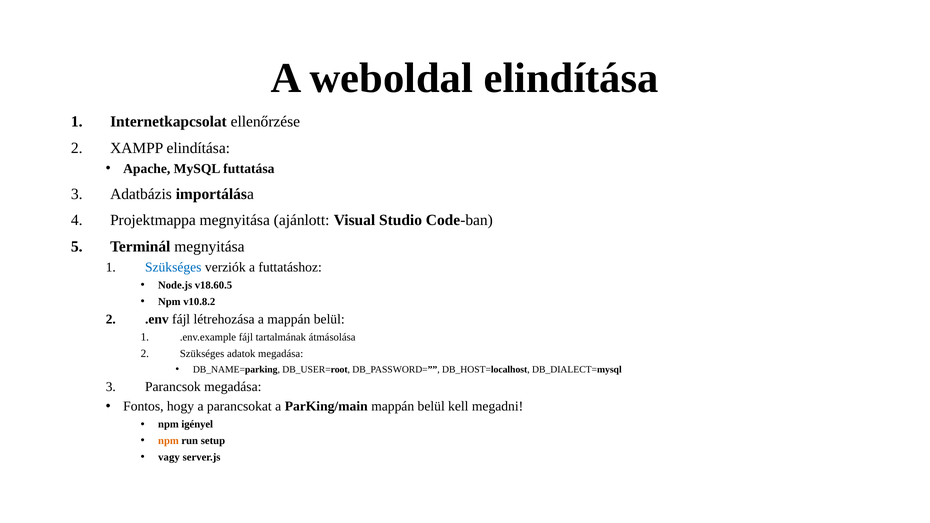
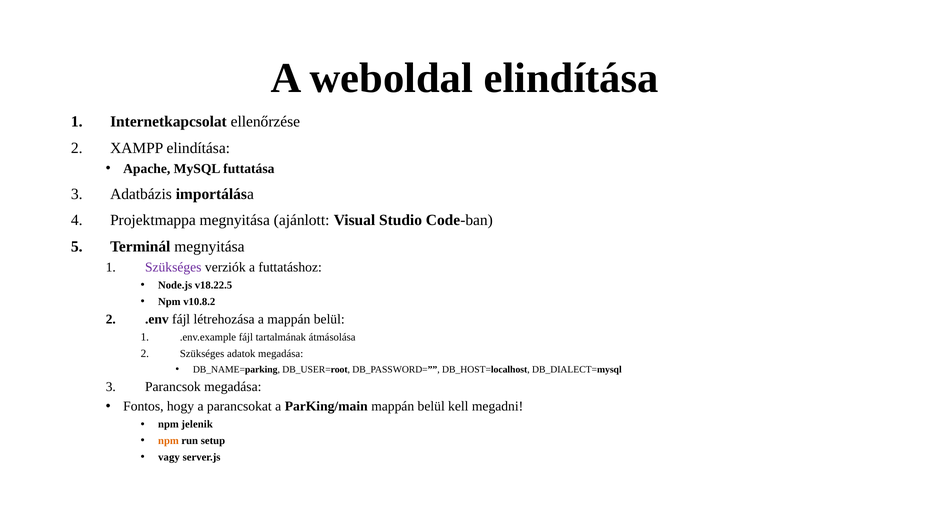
Szükséges colour: blue -> purple (173, 267)
v18.60.5: v18.60.5 -> v18.22.5 (213, 285)
igényel: igényel -> jelenik (197, 424)
